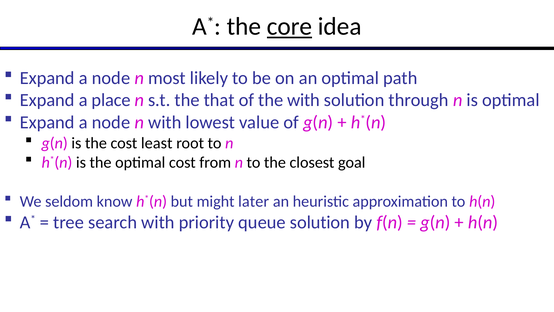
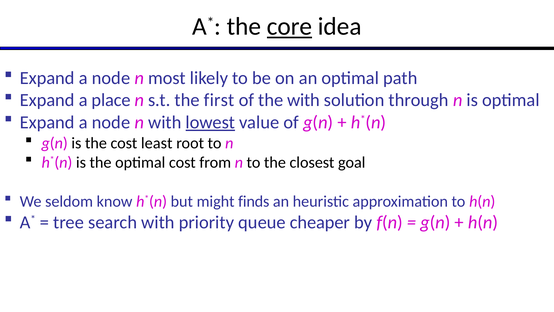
that: that -> first (219, 100)
lowest underline: none -> present (210, 122)
later: later -> finds (254, 201)
queue solution: solution -> cheaper (320, 222)
